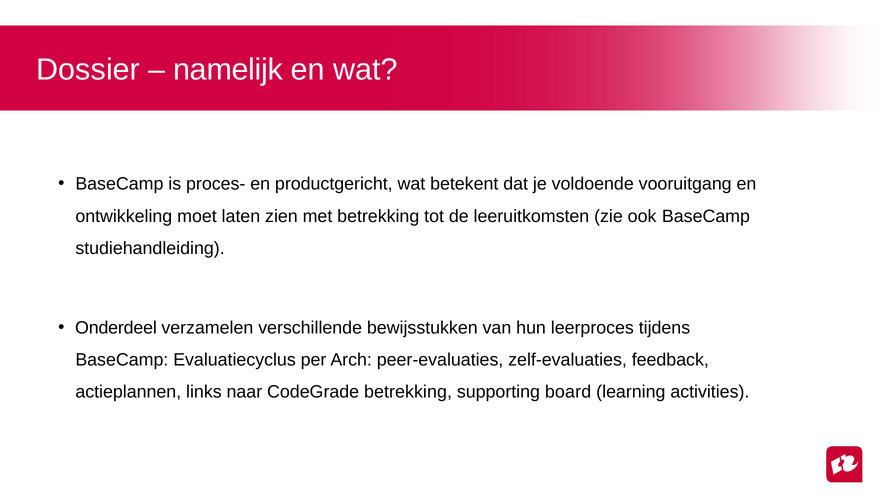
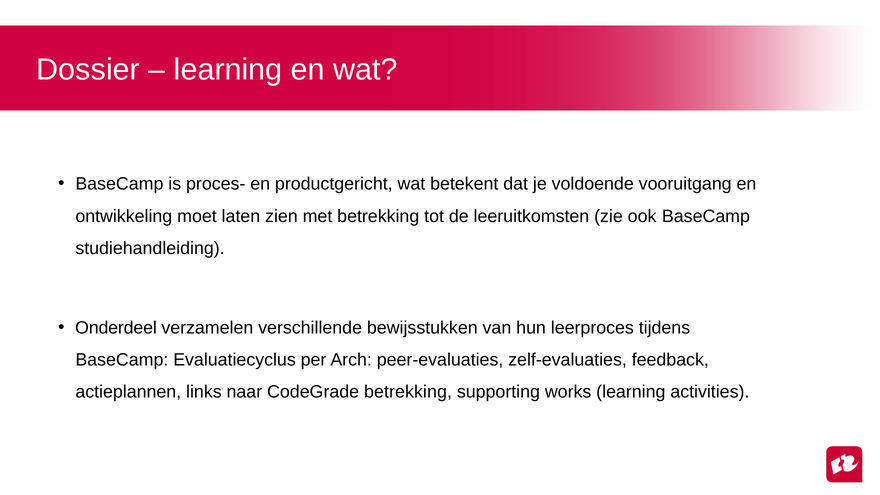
namelijk: namelijk -> learning (228, 70)
board: board -> works (568, 392)
